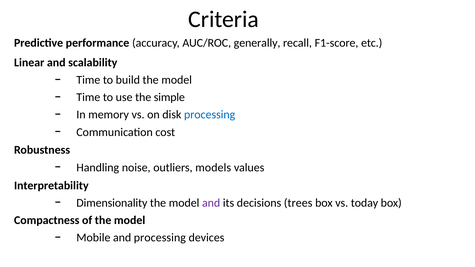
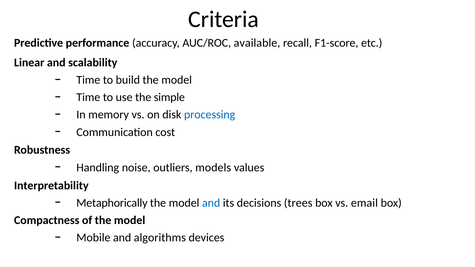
generally: generally -> available (257, 43)
Dimensionality: Dimensionality -> Metaphorically (112, 203)
and colour: purple -> blue (211, 203)
today: today -> email (364, 203)
and processing: processing -> algorithms (160, 238)
